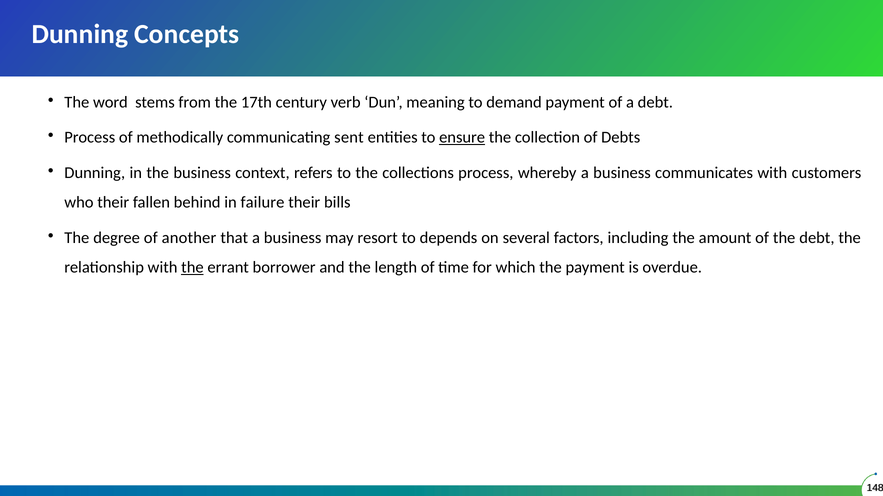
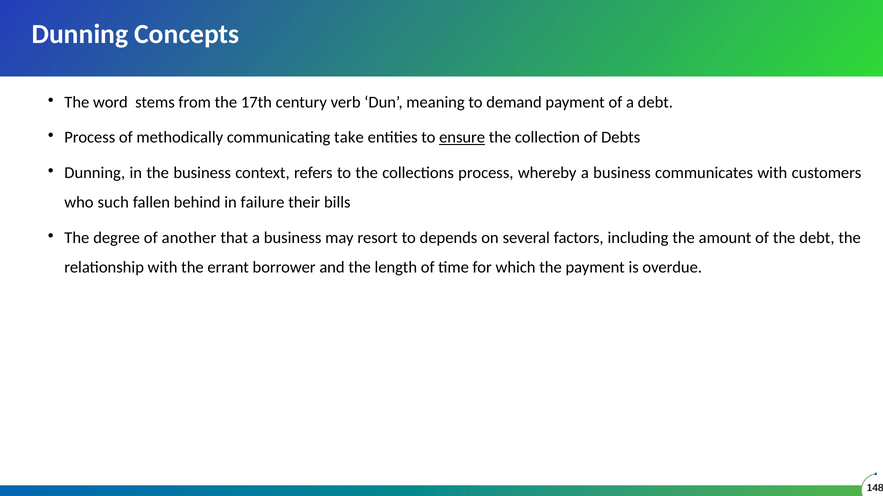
sent: sent -> take (349, 138)
who their: their -> such (113, 203)
the underline: present -> none (192, 268)
